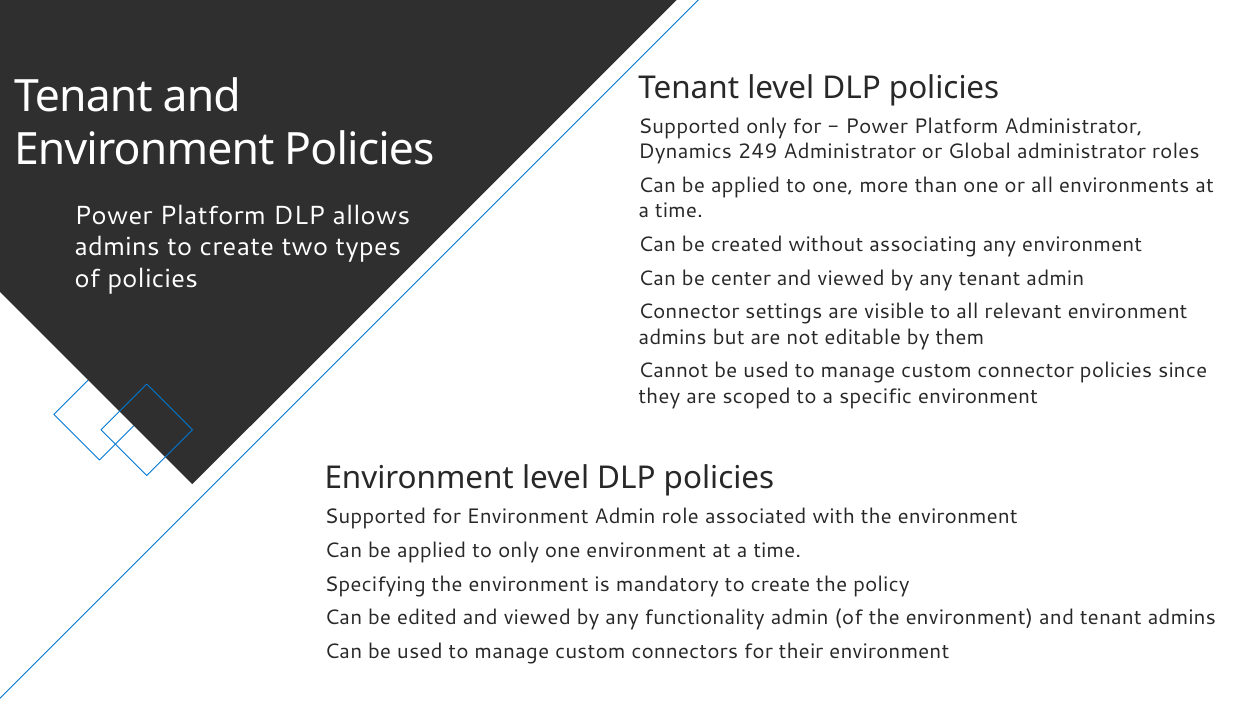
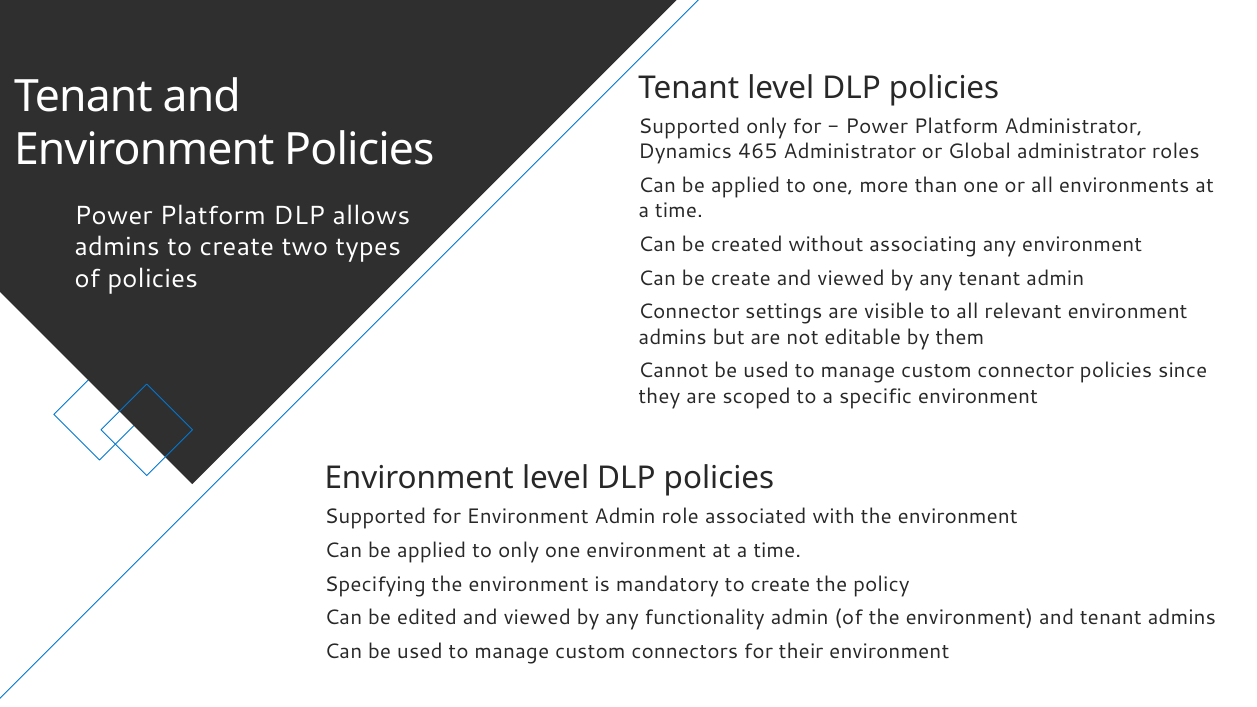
249: 249 -> 465 (758, 152)
be center: center -> create (741, 278)
